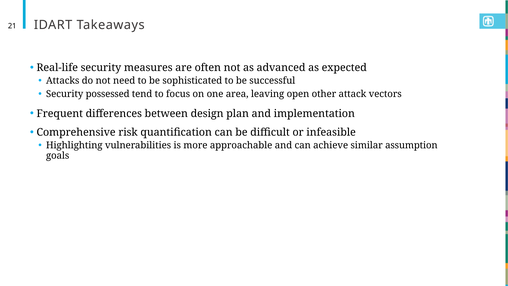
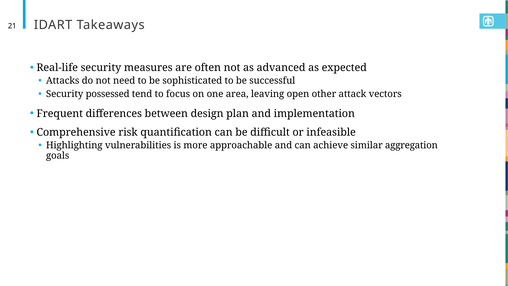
assumption: assumption -> aggregation (411, 145)
